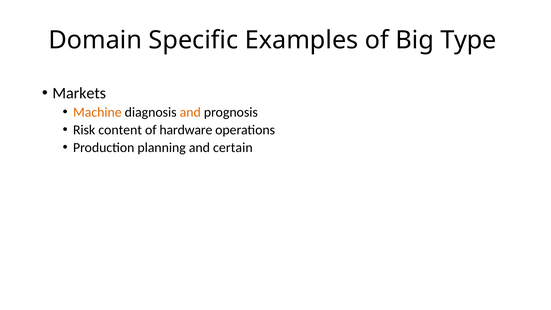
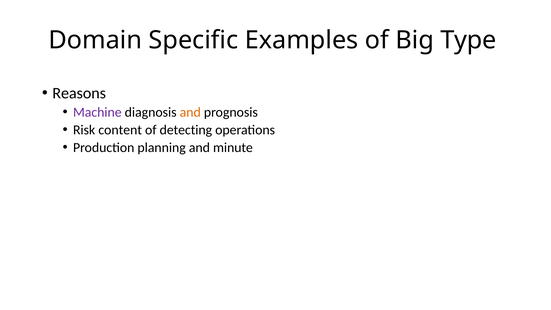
Markets: Markets -> Reasons (79, 93)
Machine colour: orange -> purple (97, 112)
hardware: hardware -> detecting (186, 130)
certain: certain -> minute (233, 148)
